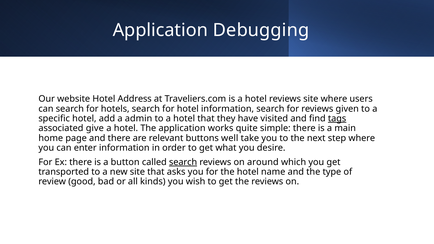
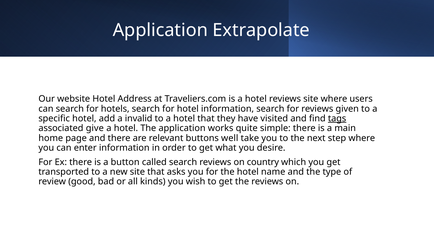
Debugging: Debugging -> Extrapolate (261, 30)
admin: admin -> invalid (139, 119)
search underline: present -> none (183, 162)
around: around -> country (263, 162)
